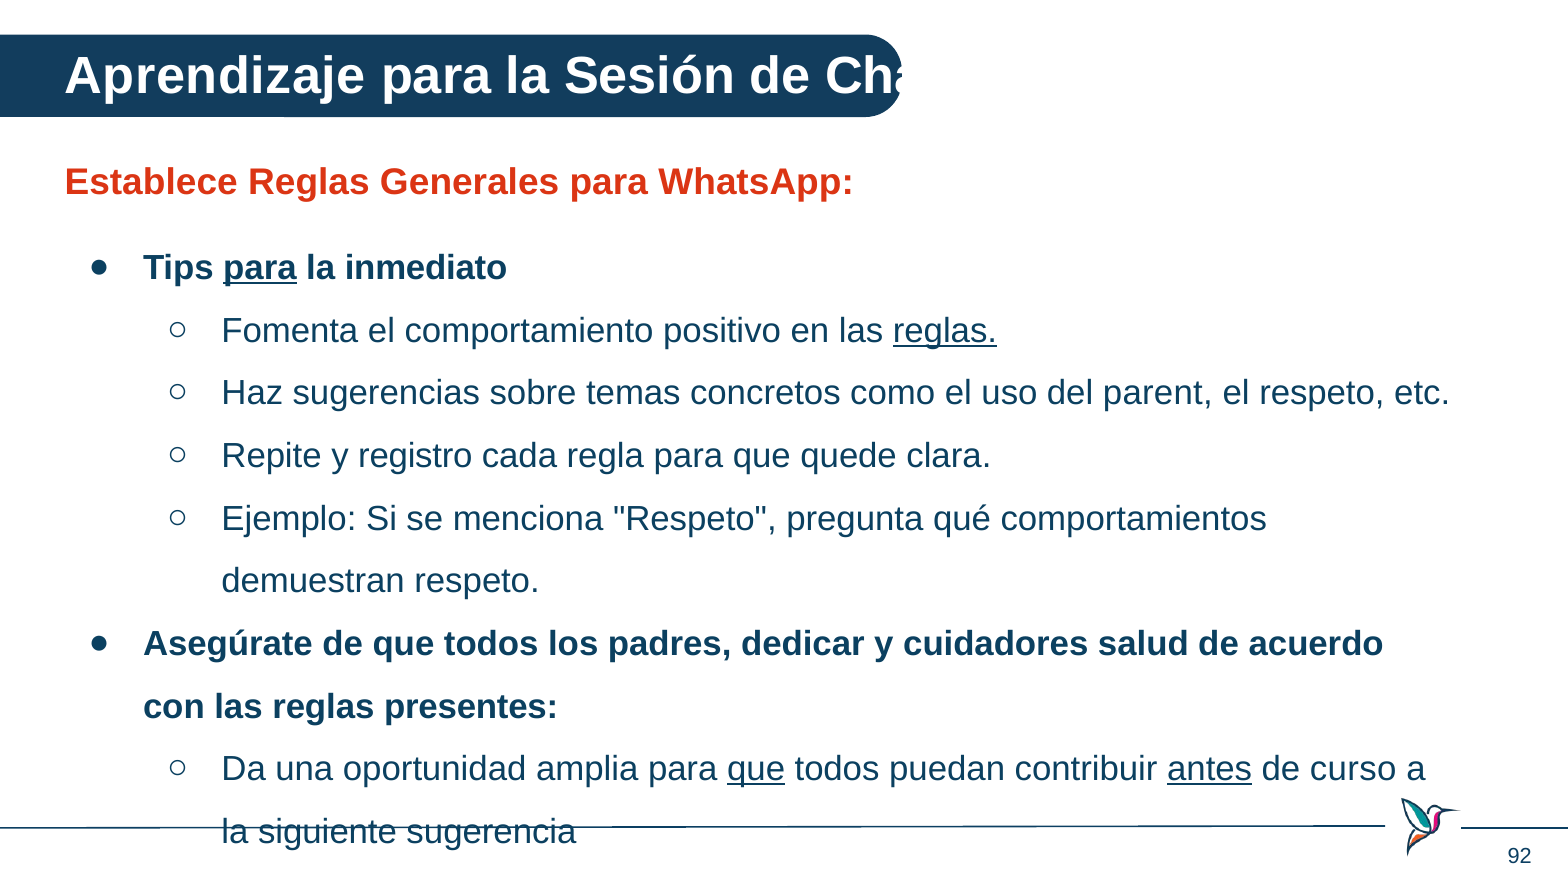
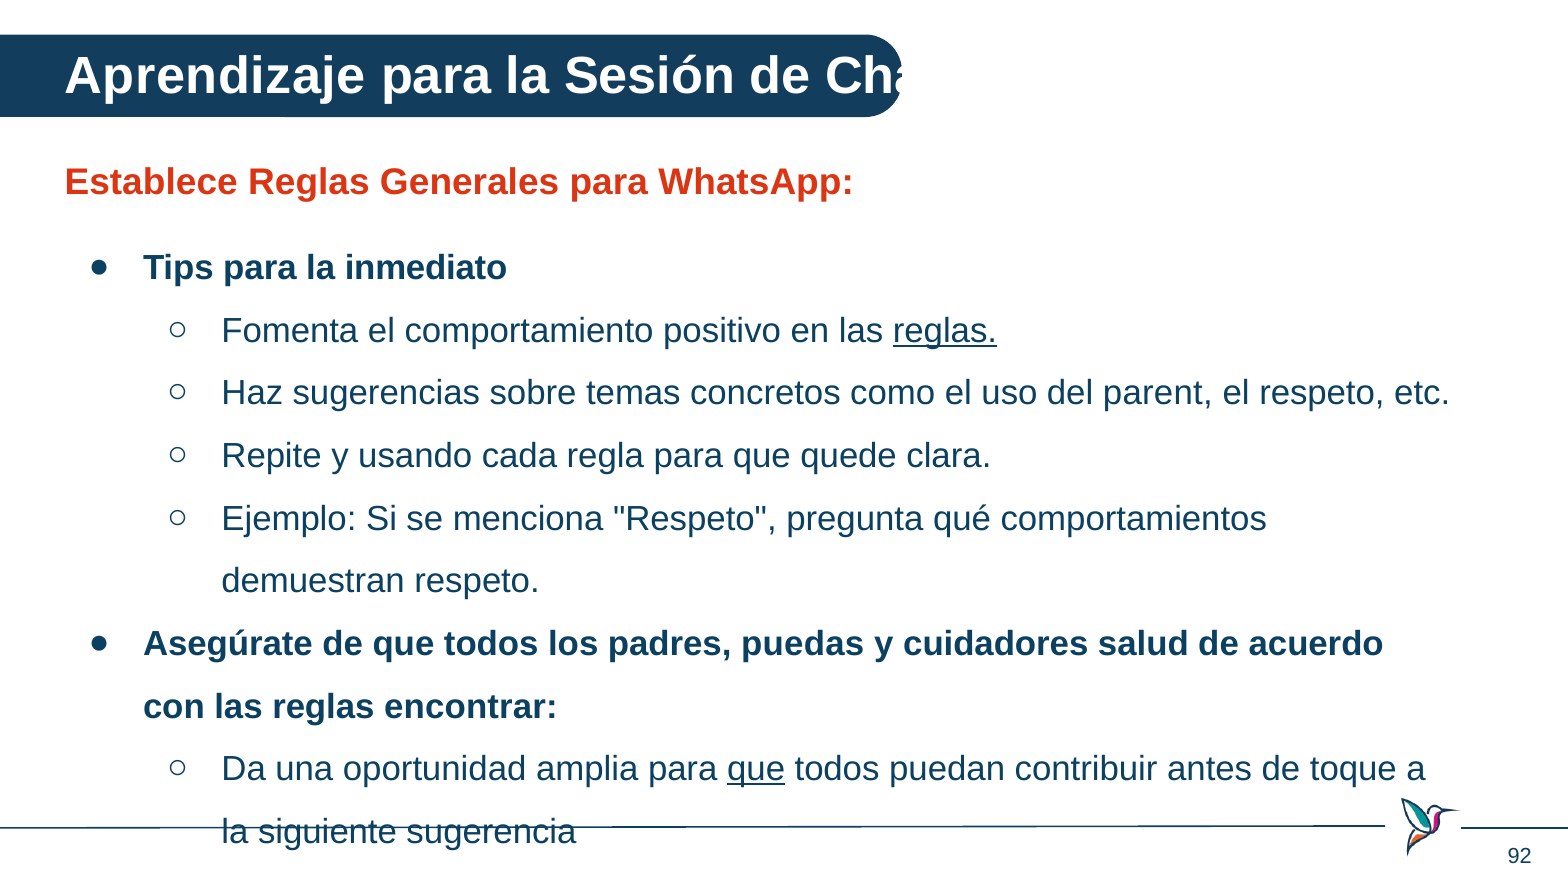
para underline: present -> none (260, 268)
registro: registro -> usando (415, 456)
dedicar: dedicar -> puedas (803, 644)
presentes: presentes -> encontrar (471, 707)
antes underline: present -> none (1210, 769)
curso: curso -> toque (1353, 769)
